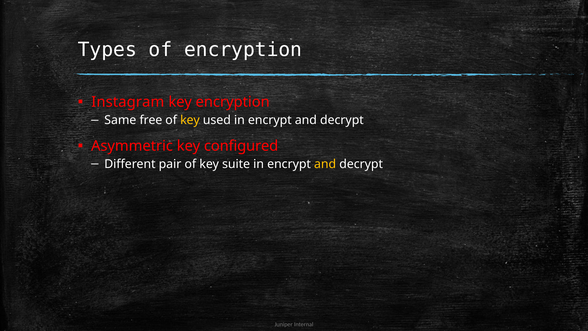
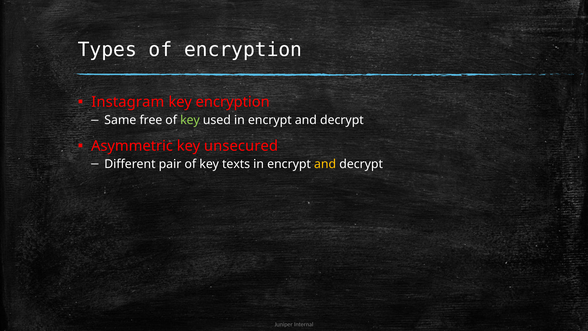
key colour: yellow -> light green (190, 120)
configured: configured -> unsecured (241, 146)
suite: suite -> texts (236, 164)
